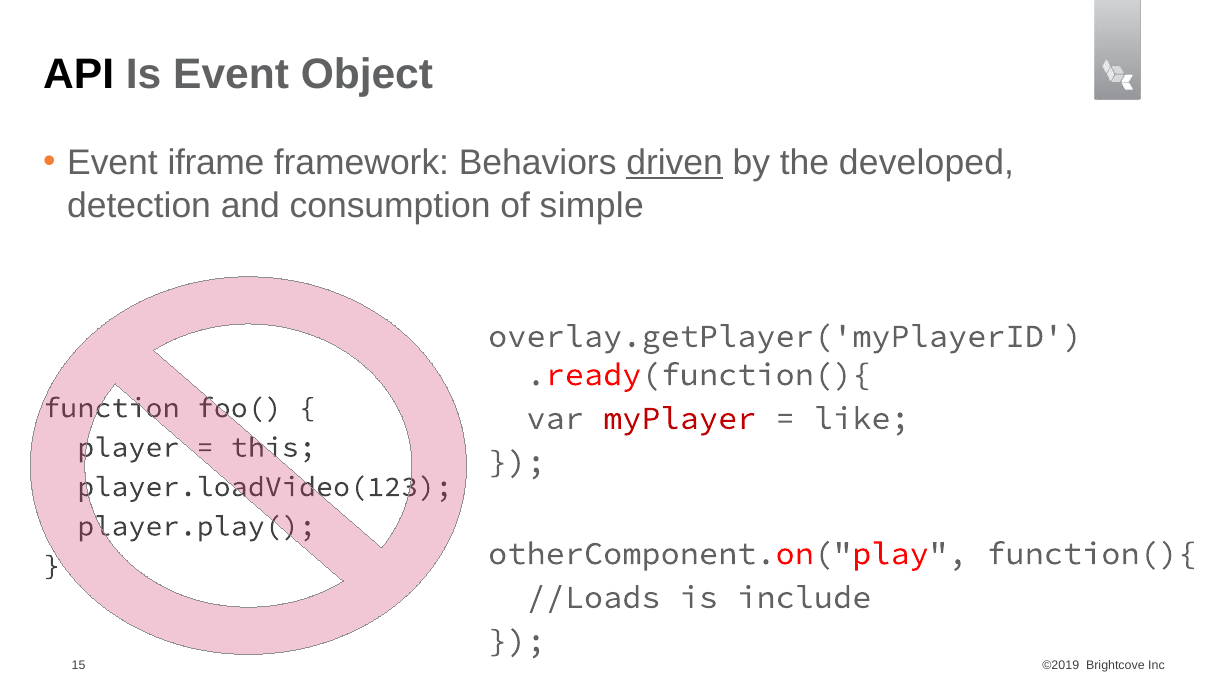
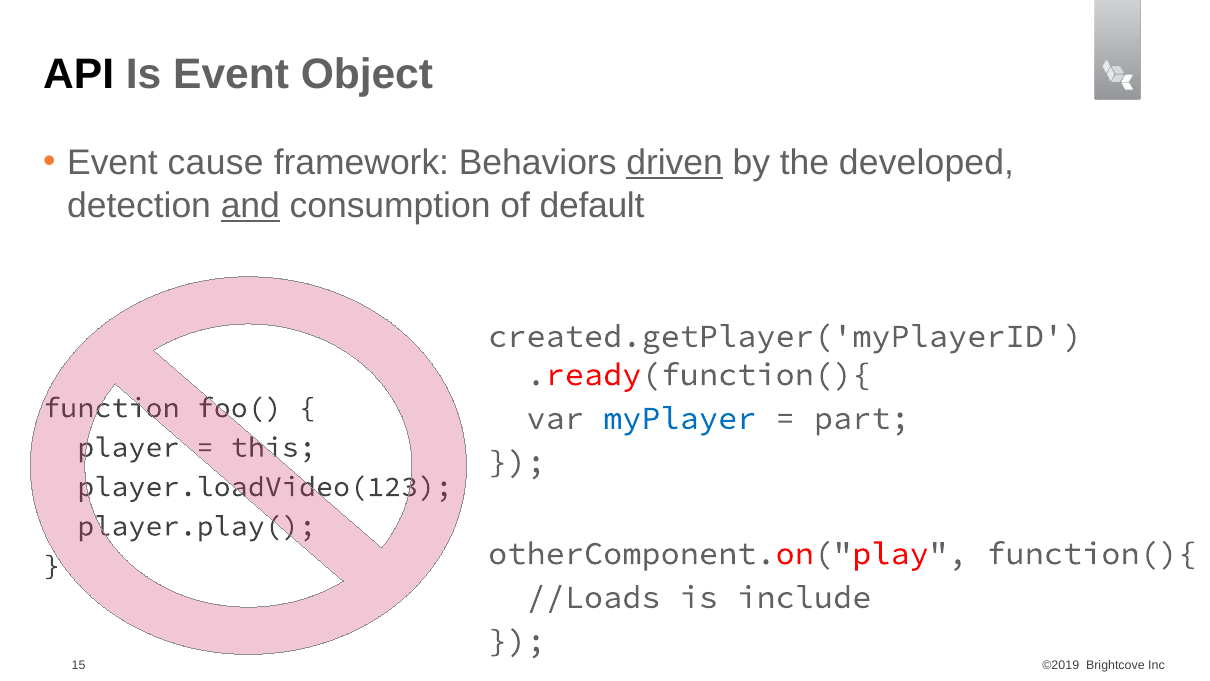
iframe: iframe -> cause (216, 163)
and underline: none -> present (250, 205)
simple: simple -> default (592, 205)
overlay.getPlayer('myPlayerID: overlay.getPlayer('myPlayerID -> created.getPlayer('myPlayerID (785, 336)
myPlayer colour: red -> blue (680, 418)
like: like -> part (862, 418)
